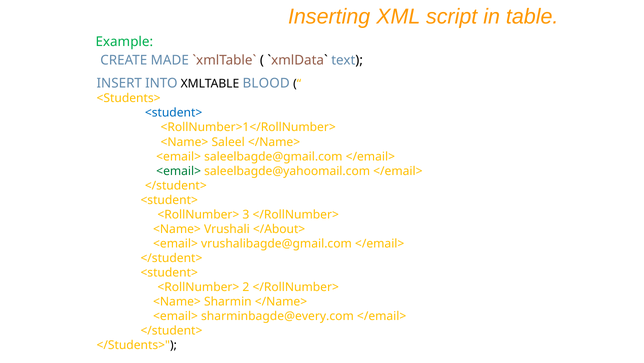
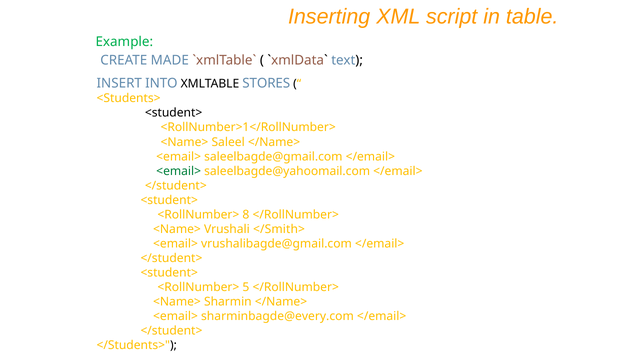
BLOOD: BLOOD -> STORES (266, 83)
<student> colour: blue -> black (174, 113)
3: 3 -> 8 (246, 214)
</About>: </About> -> </Smith> (279, 229)
2: 2 -> 5 (246, 287)
